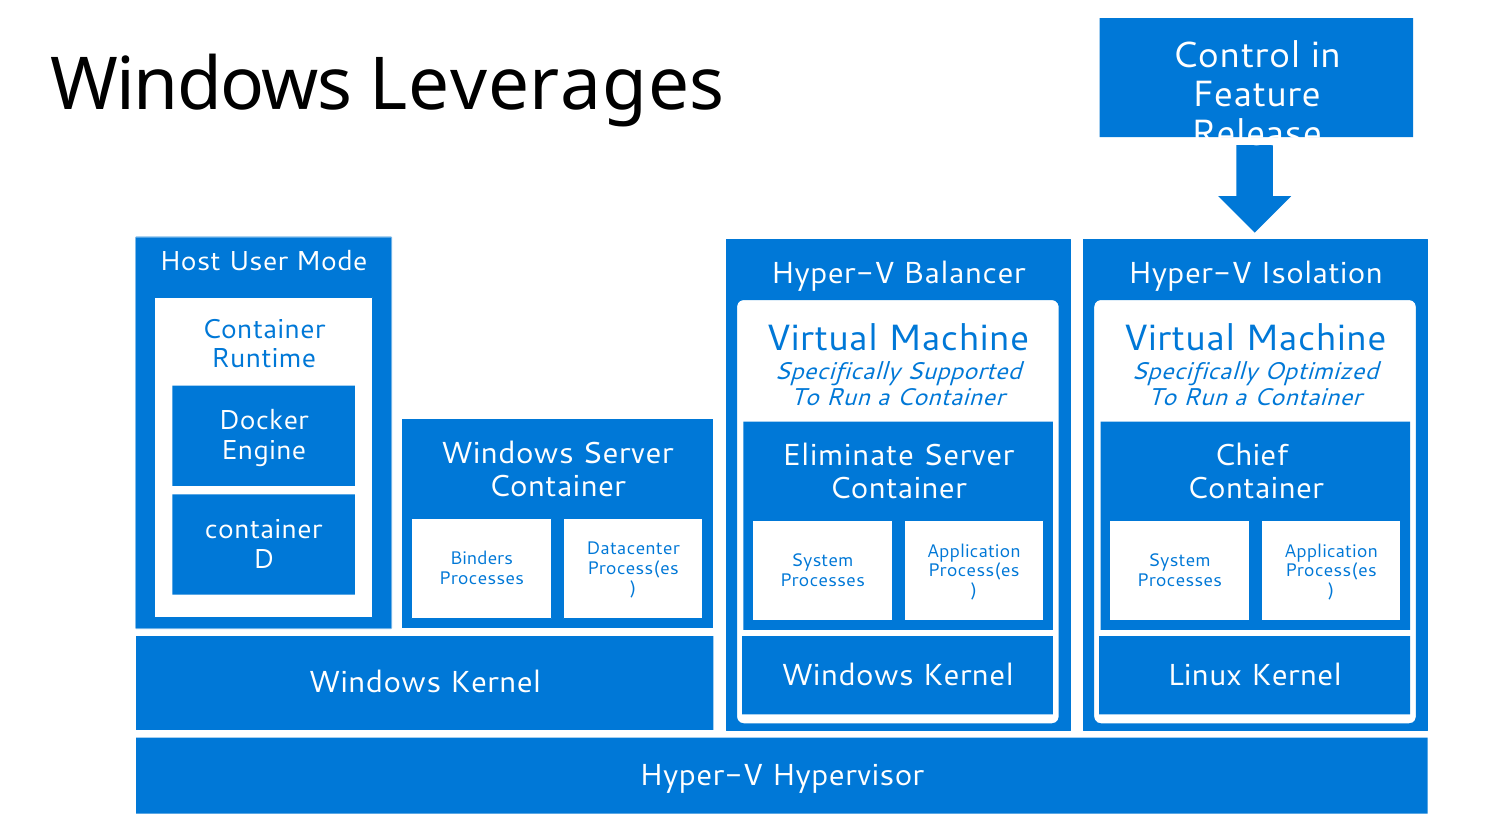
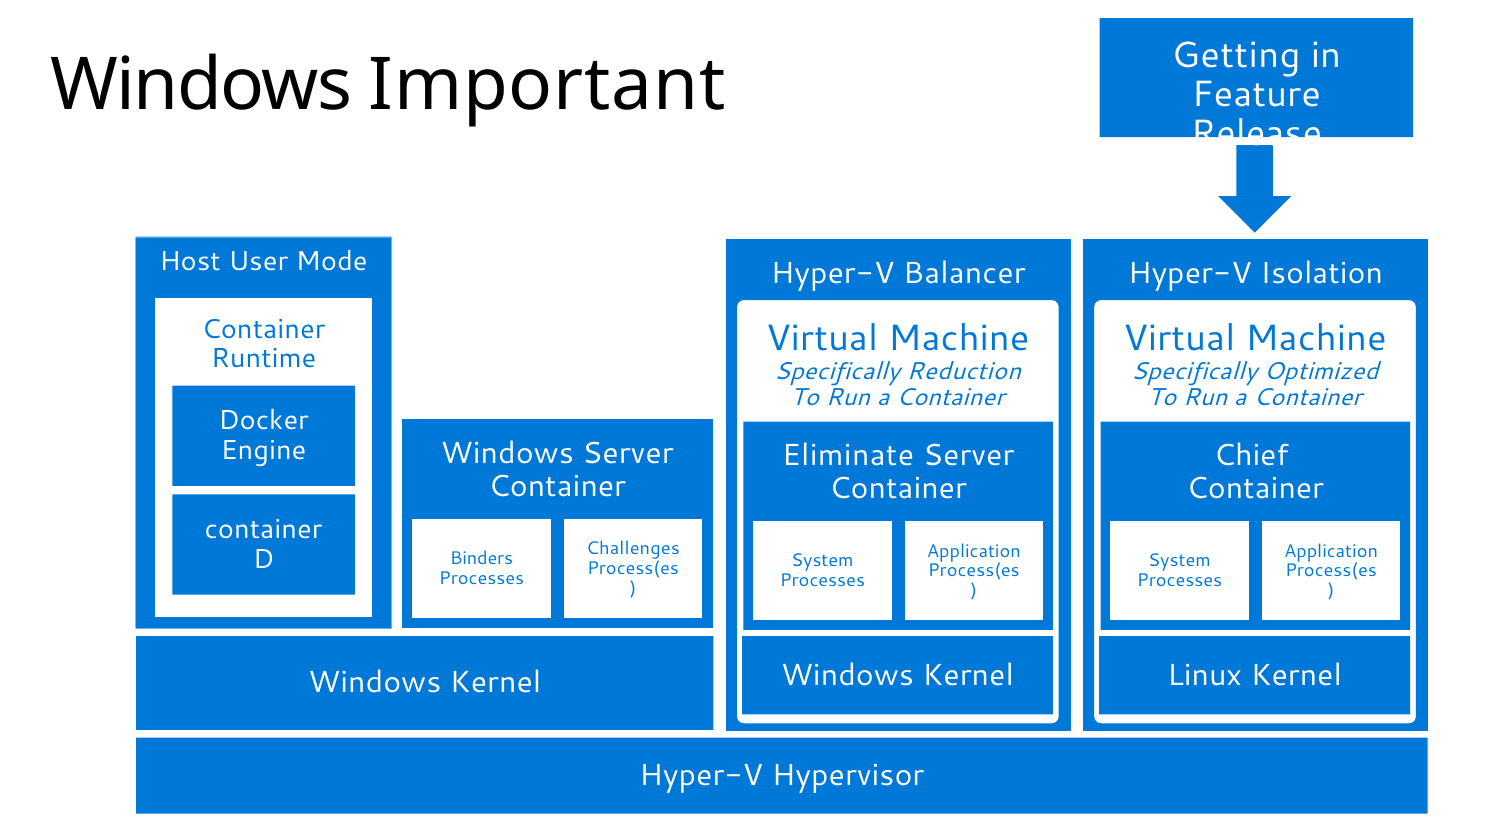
Control: Control -> Getting (1236, 55)
Leverages: Leverages -> Important (547, 85)
Supported: Supported -> Reduction (964, 371)
Datacenter: Datacenter -> Challenges (633, 549)
